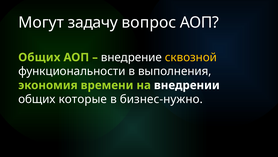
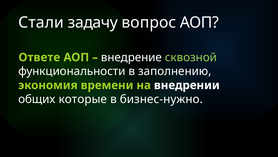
Могут: Могут -> Стали (41, 22)
Общих: Общих -> Ответе (39, 57)
сквозной colour: yellow -> light green (191, 57)
выполнения: выполнения -> заполнению (175, 71)
